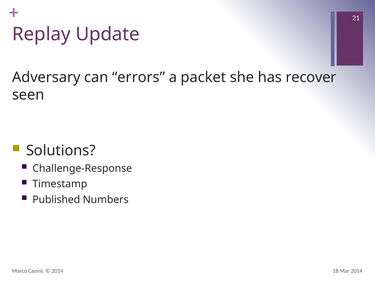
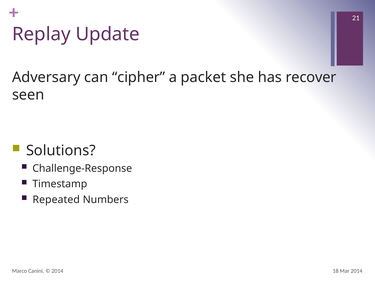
errors: errors -> cipher (139, 77)
Published: Published -> Repeated (56, 200)
